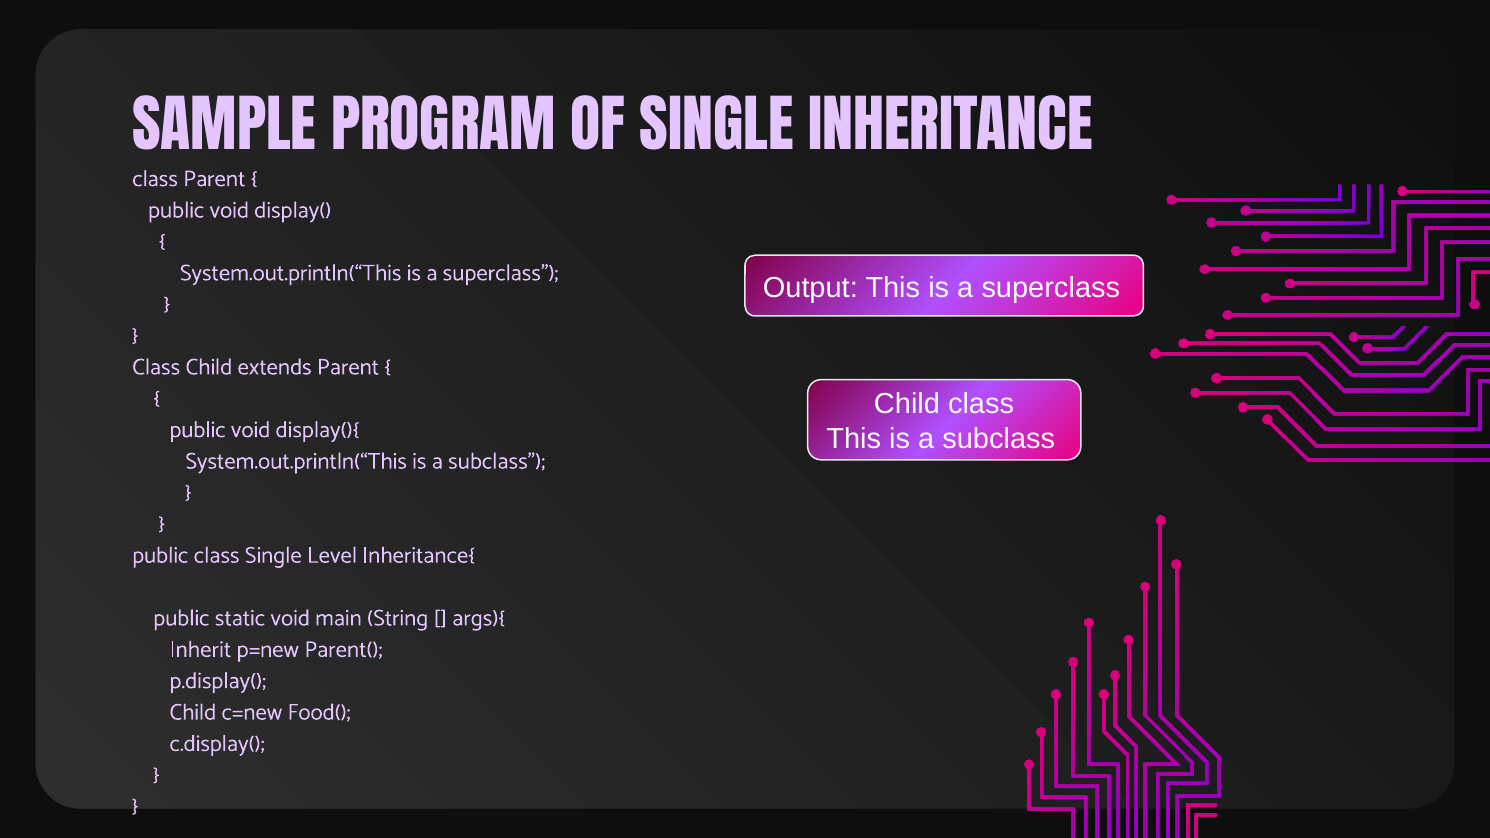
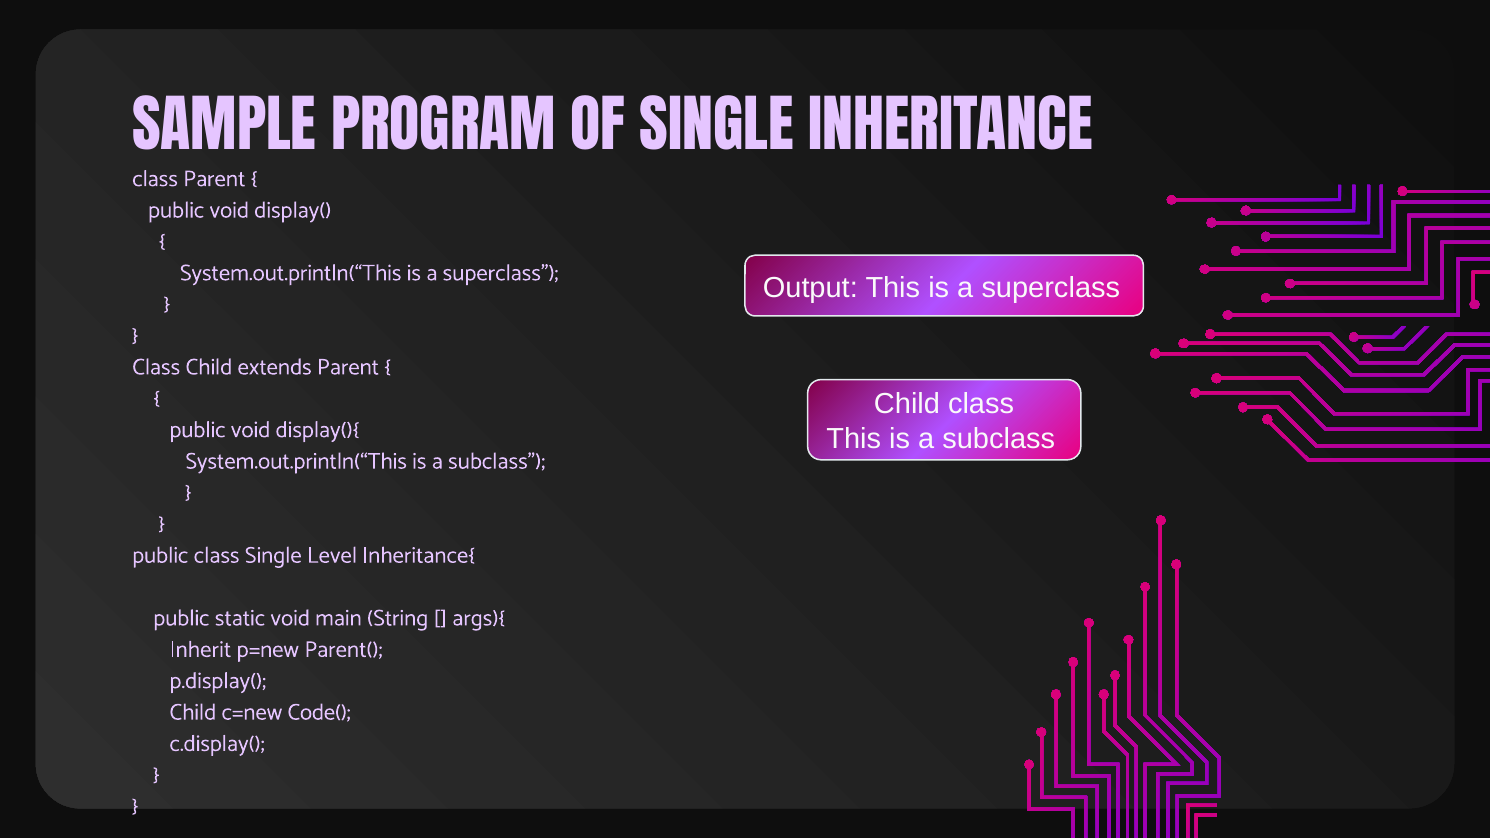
Food(: Food( -> Code( (319, 712)
